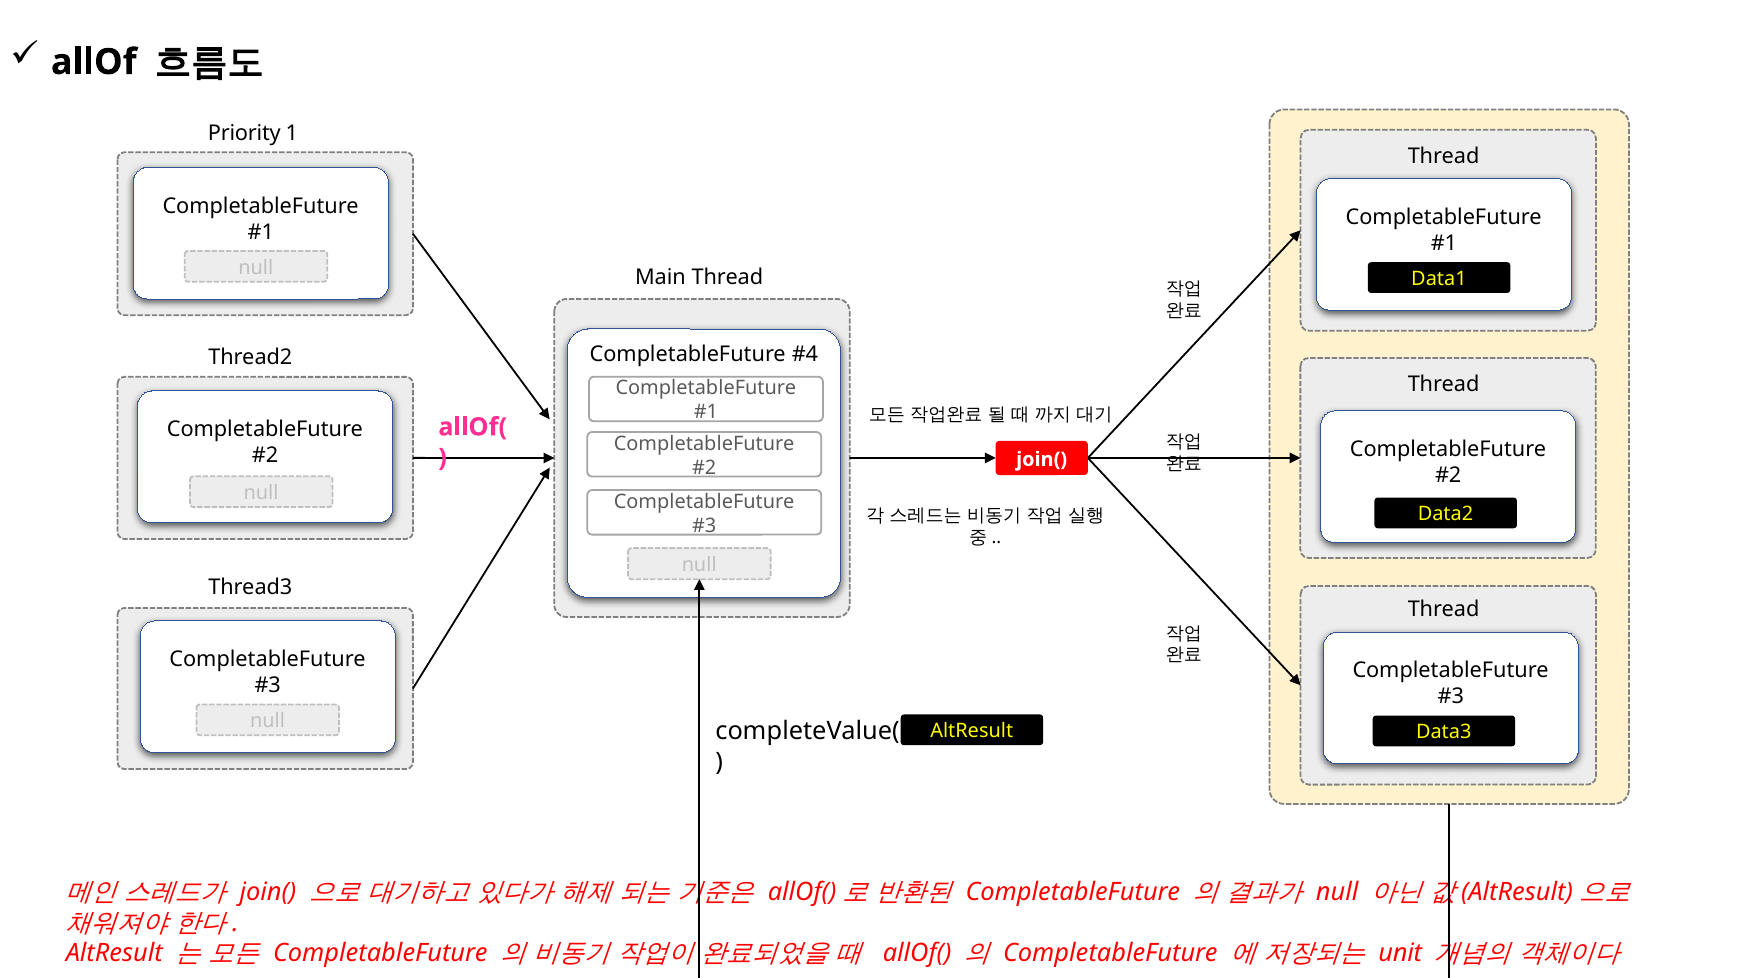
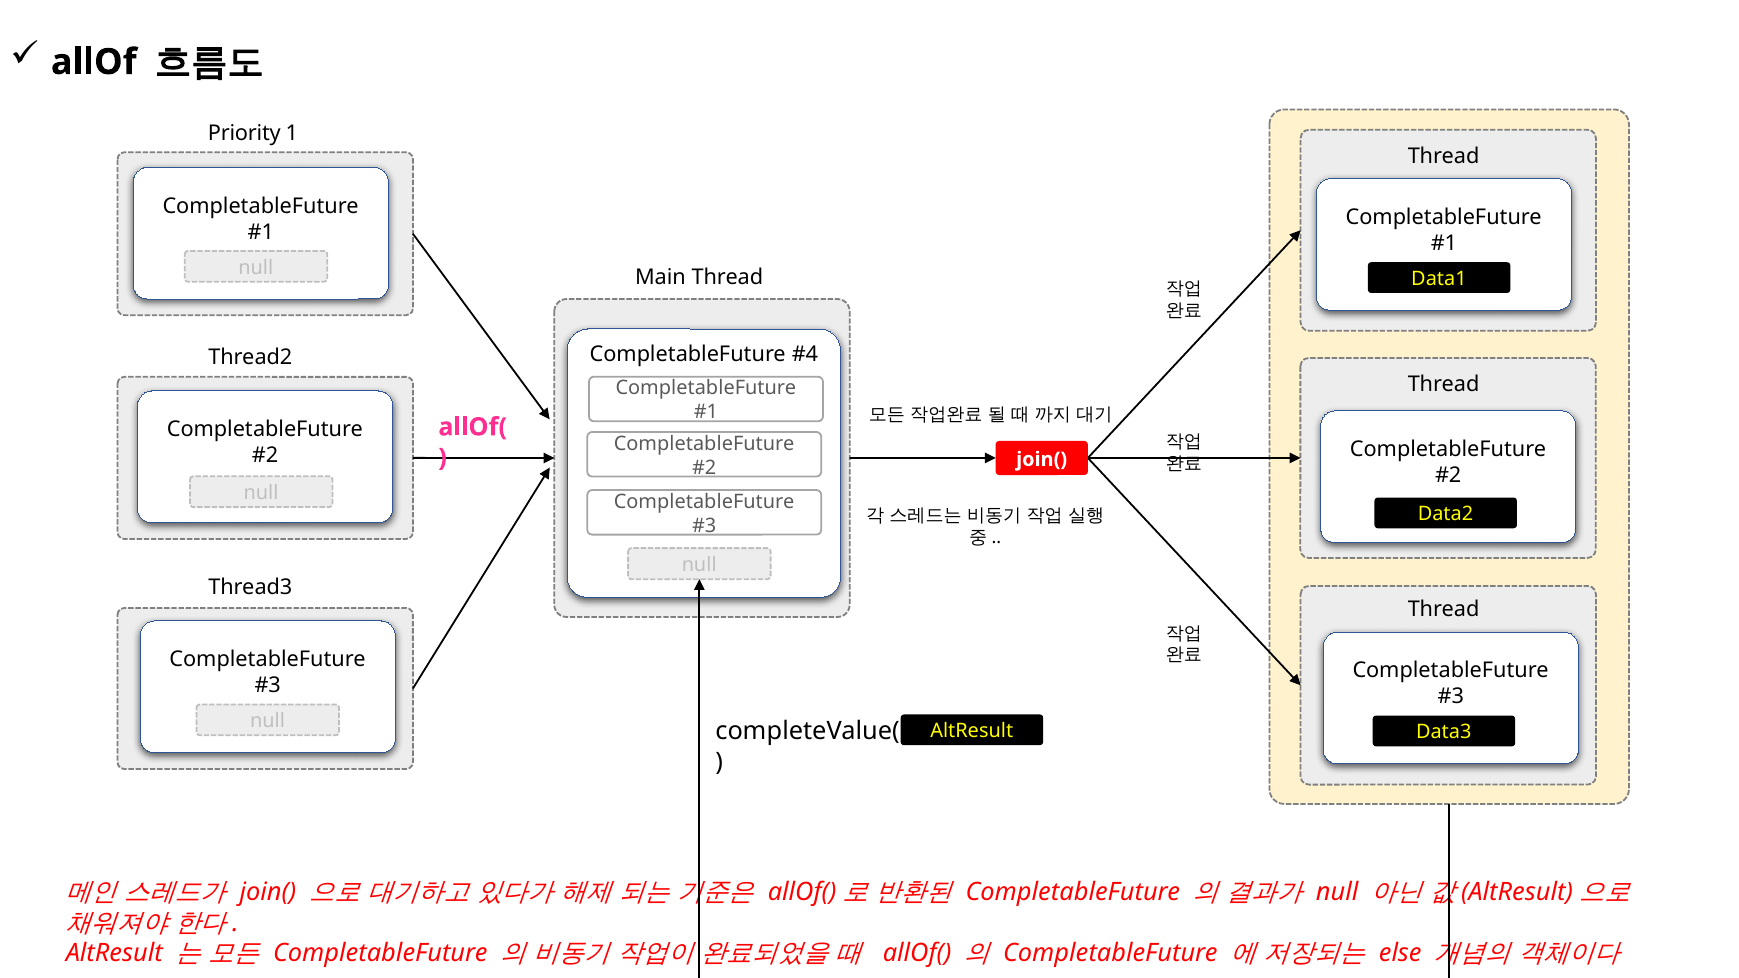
unit: unit -> else (1400, 954)
